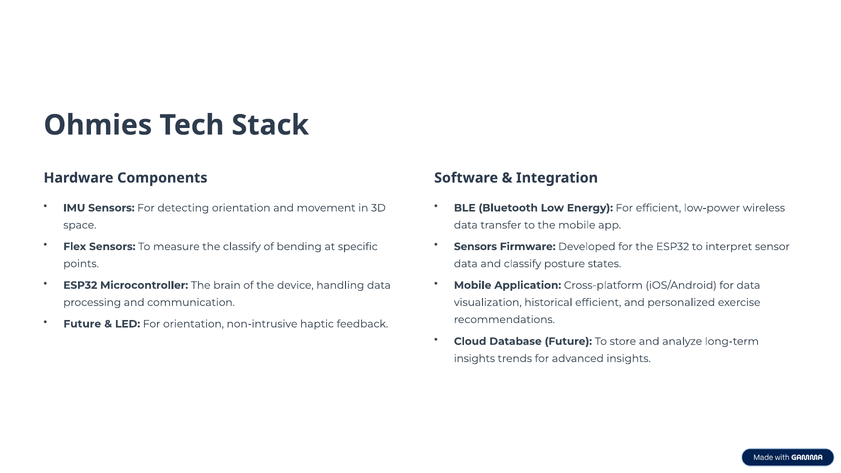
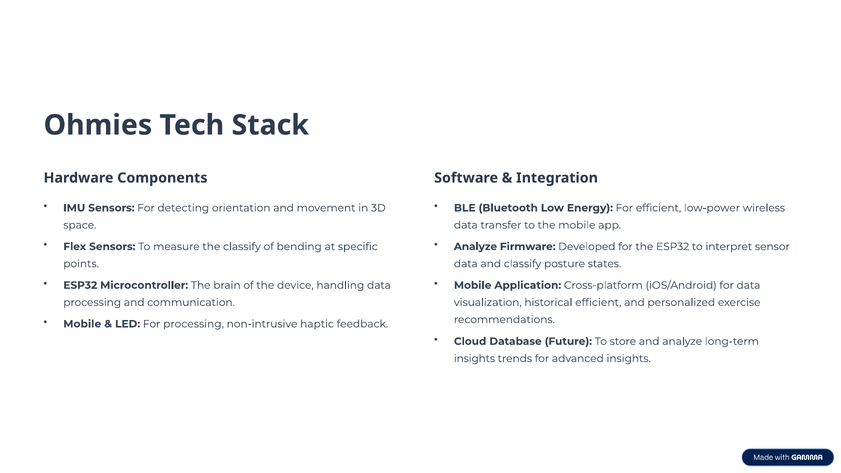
Sensors: Sensors -> Analyze (475, 247)
Future: Future -> Mobile (82, 324)
For orientation: orientation -> processing (193, 324)
